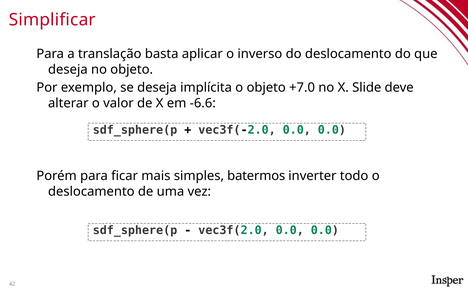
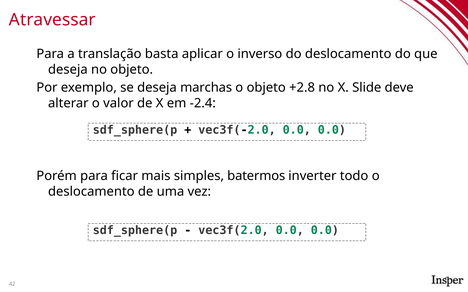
Simplificar: Simplificar -> Atravessar (52, 20)
implícita: implícita -> marchas (206, 88)
+7.0: +7.0 -> +2.8 (302, 88)
-6.6: -6.6 -> -2.4 (203, 103)
